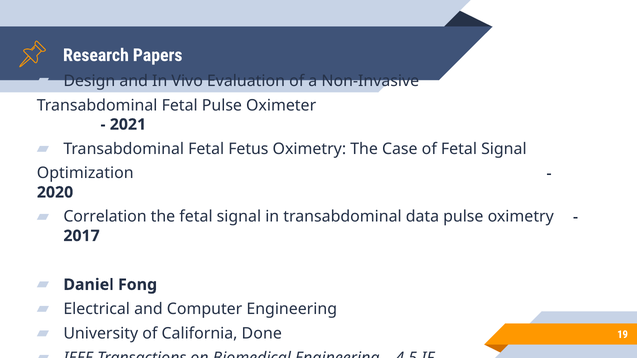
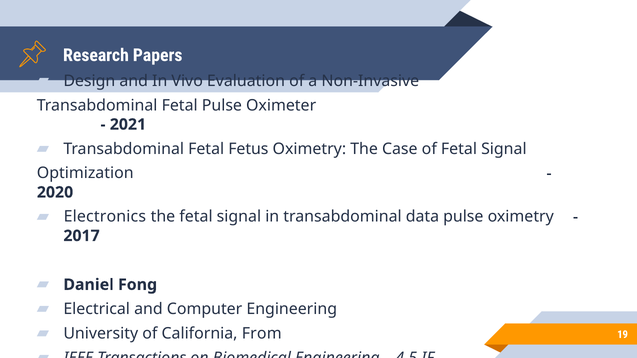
Correlation: Correlation -> Electronics (105, 217)
Done: Done -> From (262, 334)
